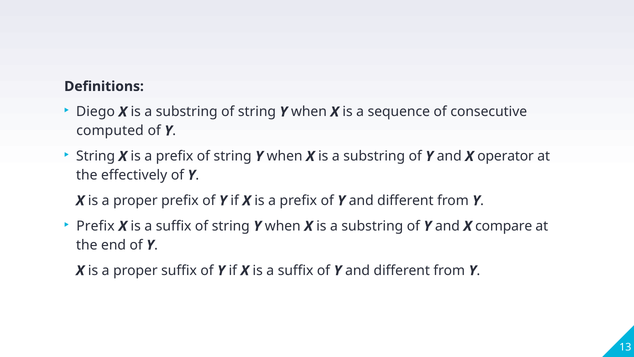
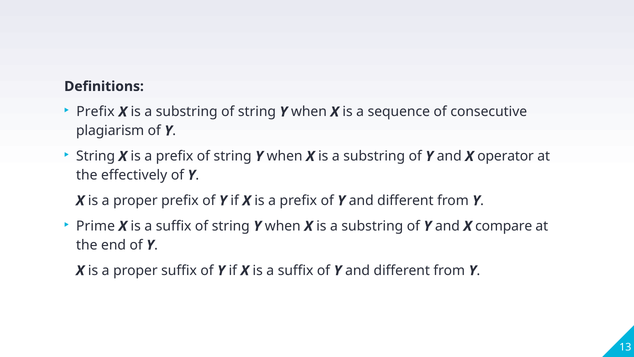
Diego: Diego -> Prefix (95, 112)
computed: computed -> plagiarism (110, 131)
Prefix: Prefix -> Prime (96, 226)
